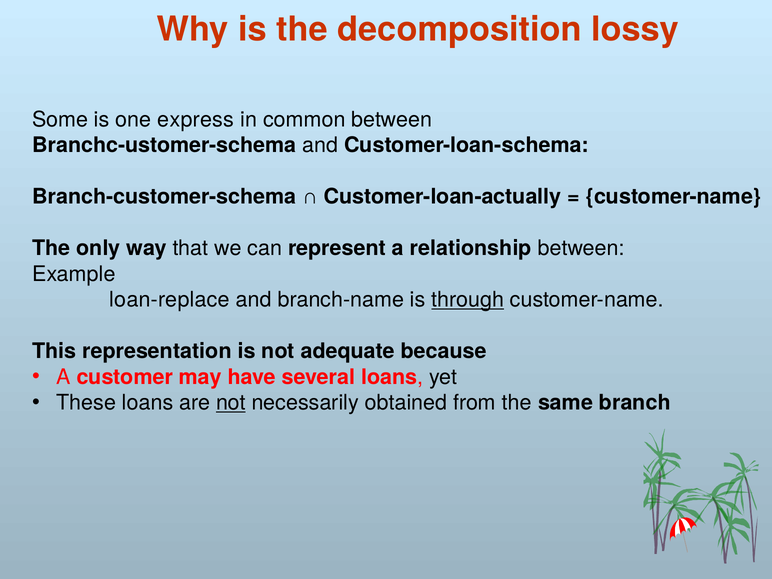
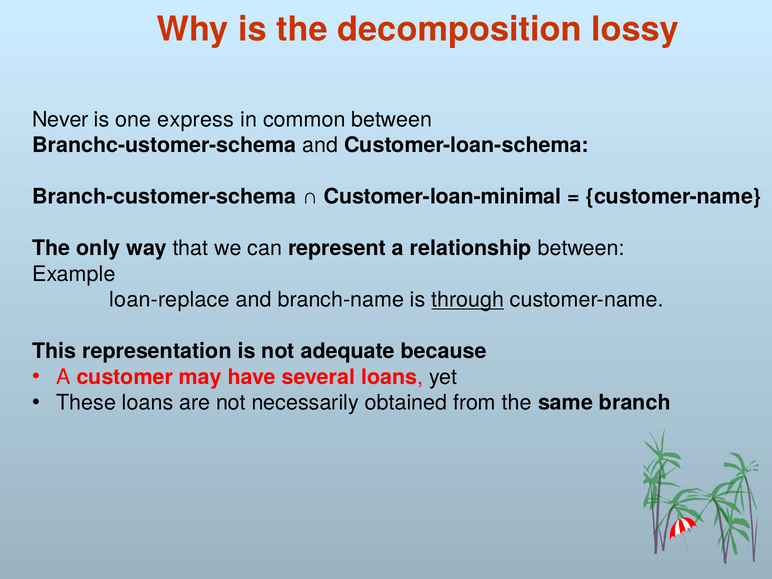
Some: Some -> Never (60, 120)
Customer-loan-actually: Customer-loan-actually -> Customer-loan-minimal (442, 197)
not underline: present -> none (231, 403)
